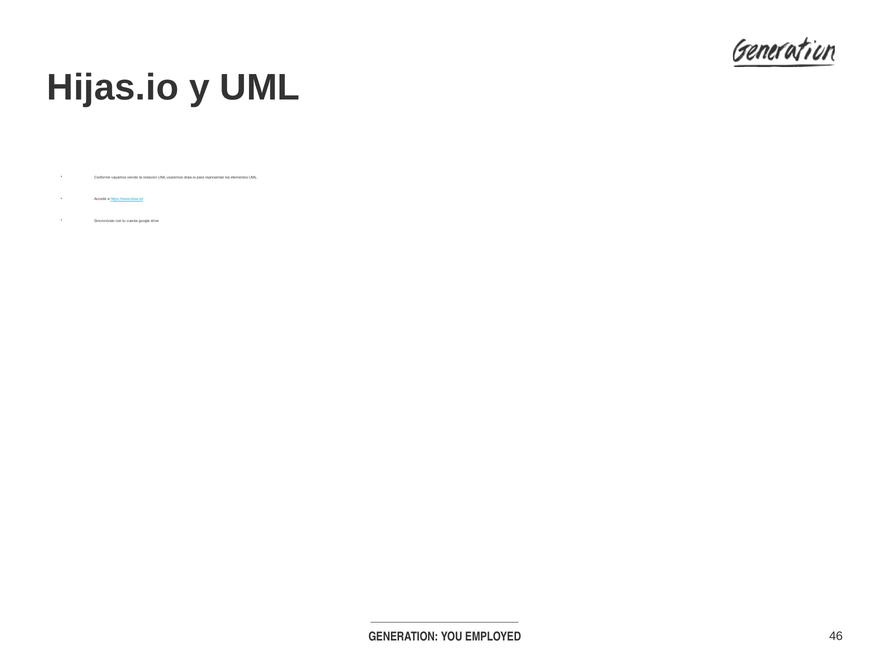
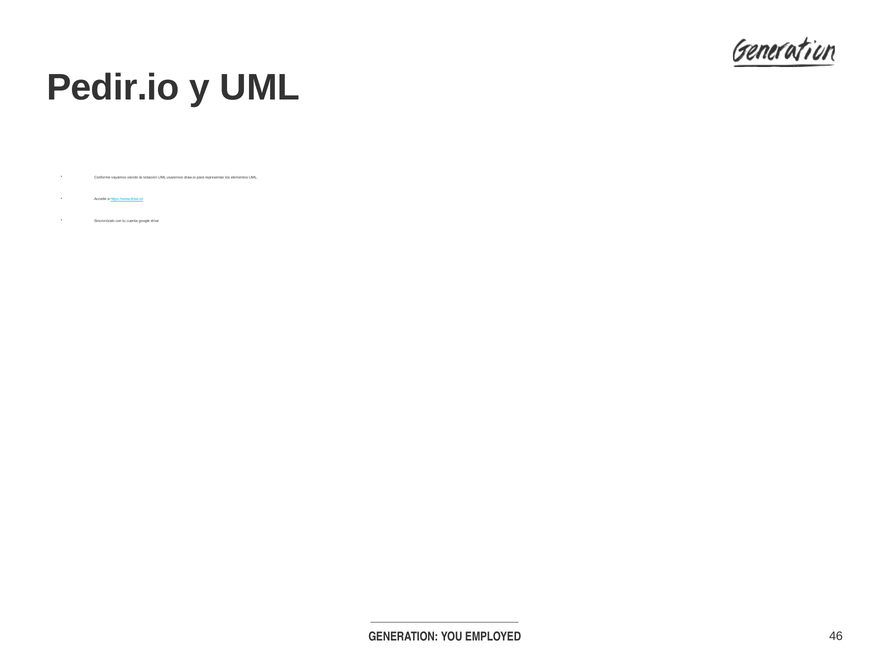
Hijas.io: Hijas.io -> Pedir.io (113, 88)
